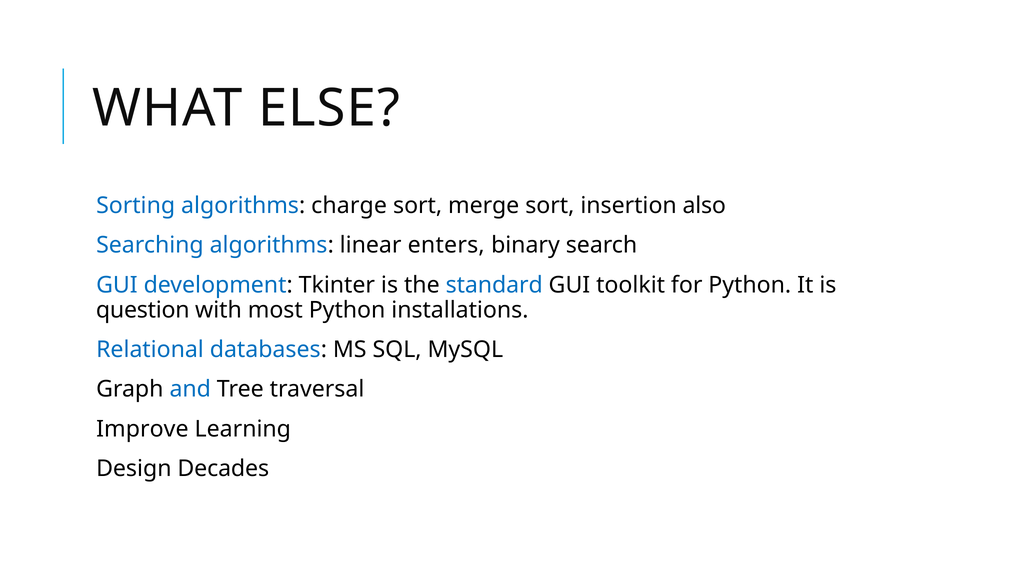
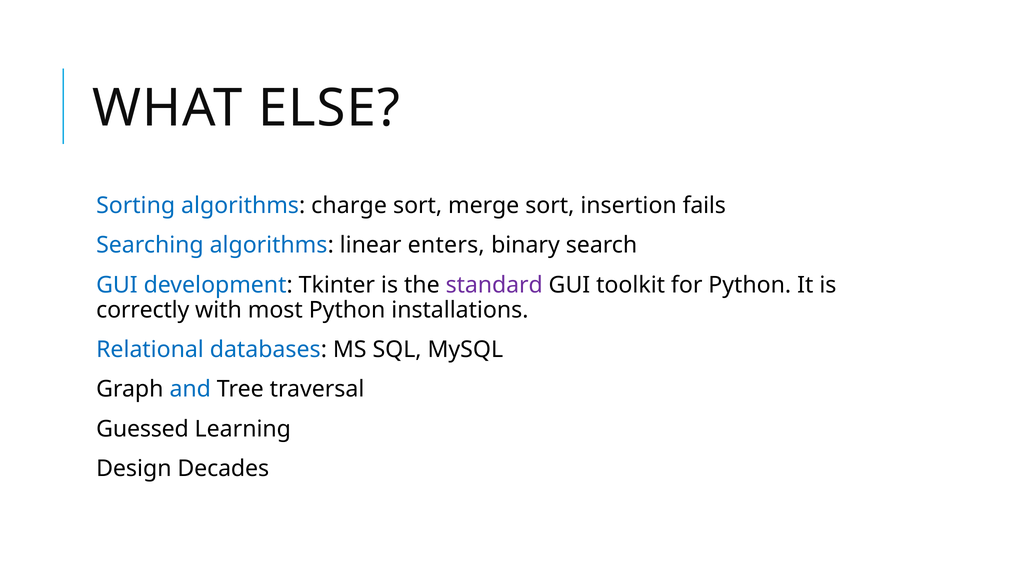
also: also -> fails (704, 206)
standard colour: blue -> purple (494, 285)
question: question -> correctly (143, 310)
Improve: Improve -> Guessed (143, 429)
